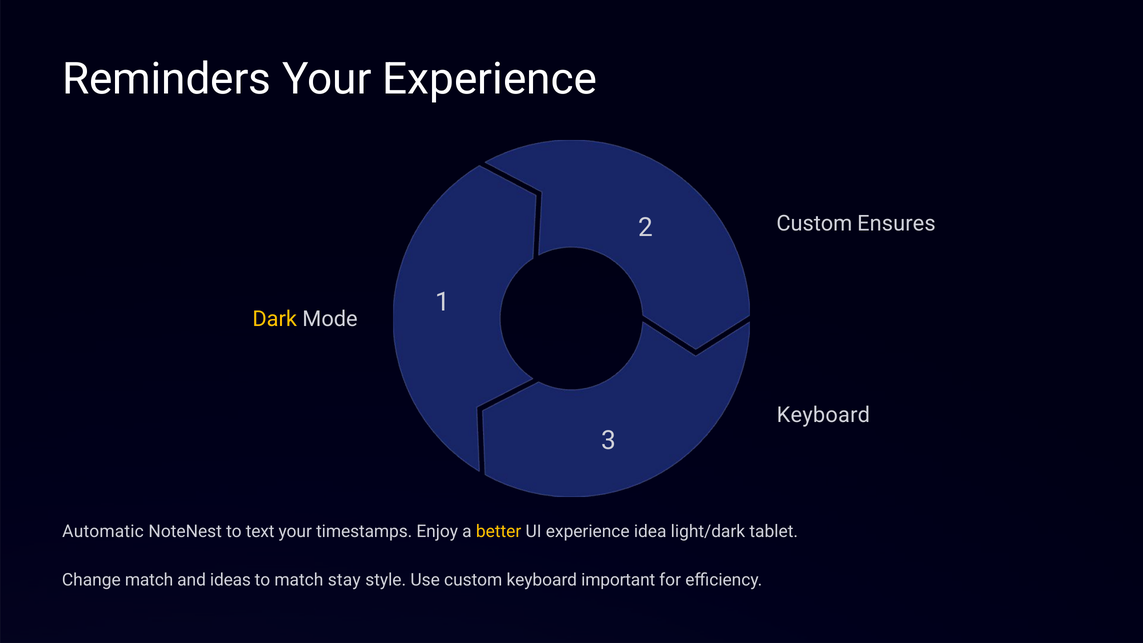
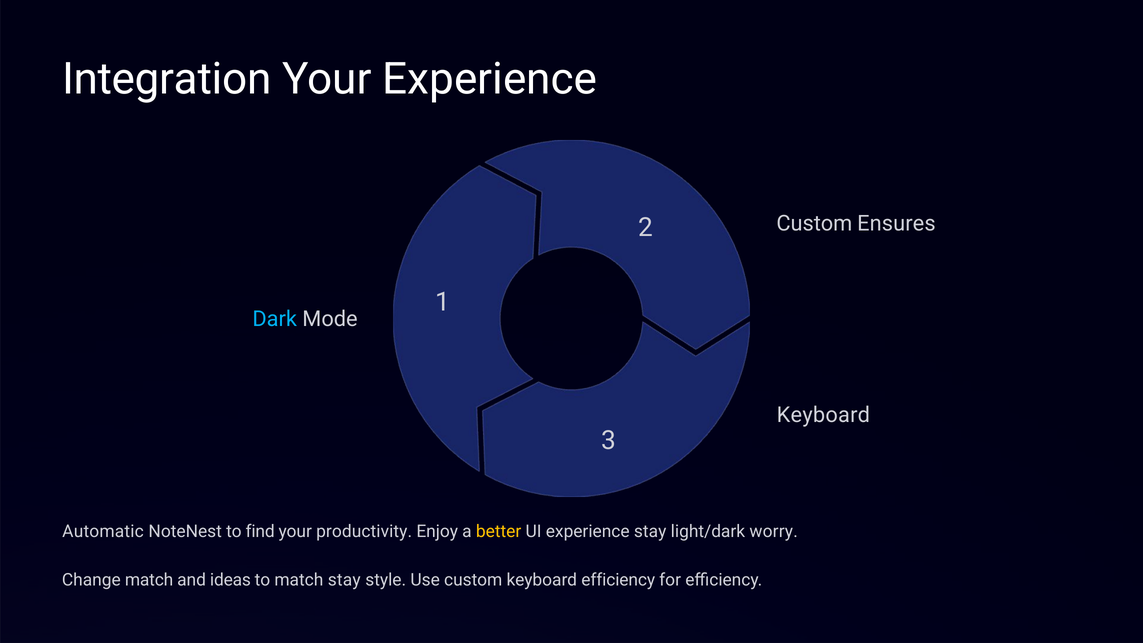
Reminders: Reminders -> Integration (167, 79)
Dark colour: yellow -> light blue (275, 319)
text: text -> find (260, 531)
timestamps: timestamps -> productivity (364, 531)
experience idea: idea -> stay (650, 531)
tablet: tablet -> worry (774, 531)
keyboard important: important -> efficiency (618, 580)
